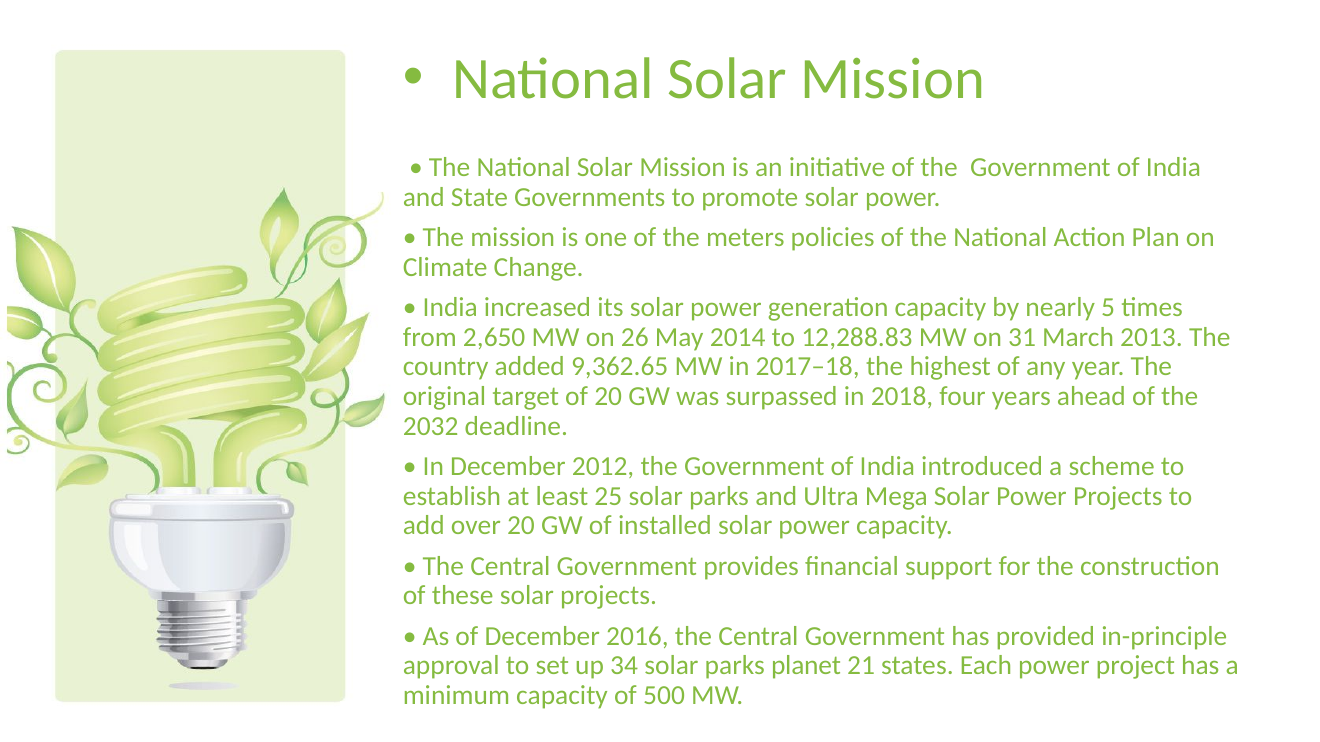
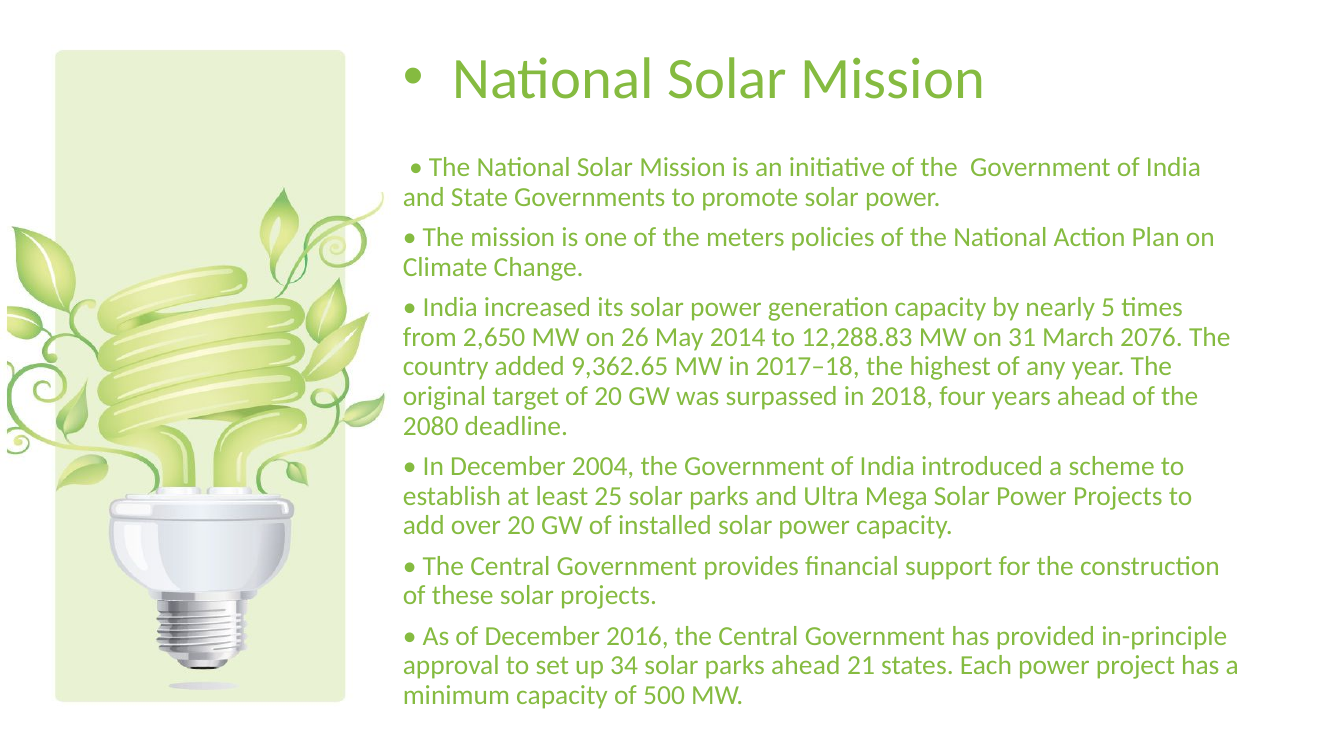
2013: 2013 -> 2076 (1151, 337)
2032: 2032 -> 2080 (431, 426)
2012: 2012 -> 2004 (603, 467)
parks planet: planet -> ahead (806, 666)
